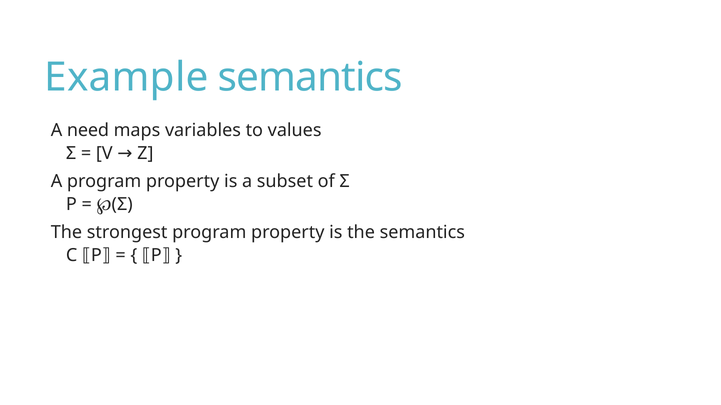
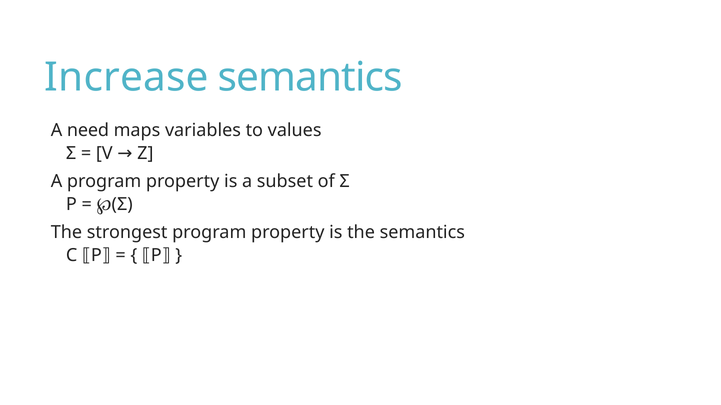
Example: Example -> Increase (127, 78)
